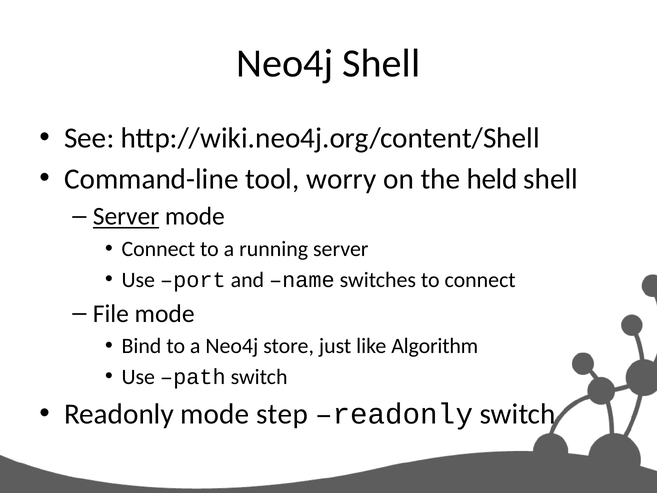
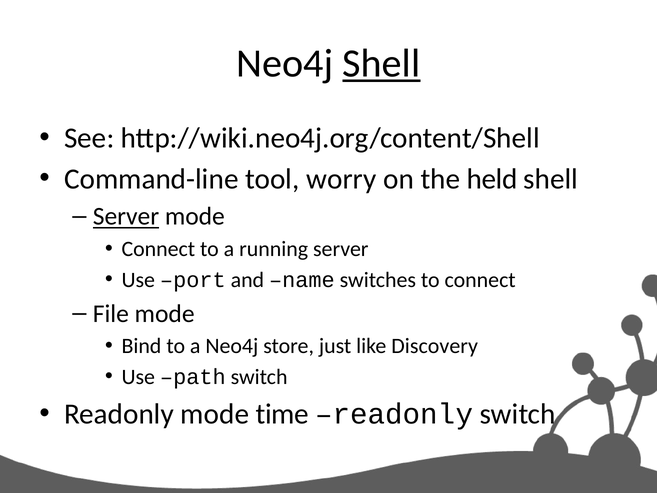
Shell underline: none -> present (381, 64)
Algorithm: Algorithm -> Discovery (435, 346)
step: step -> time (282, 414)
